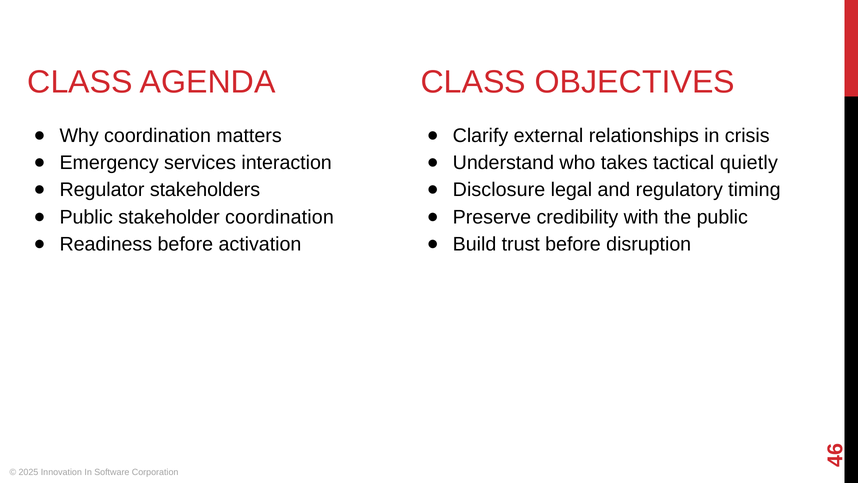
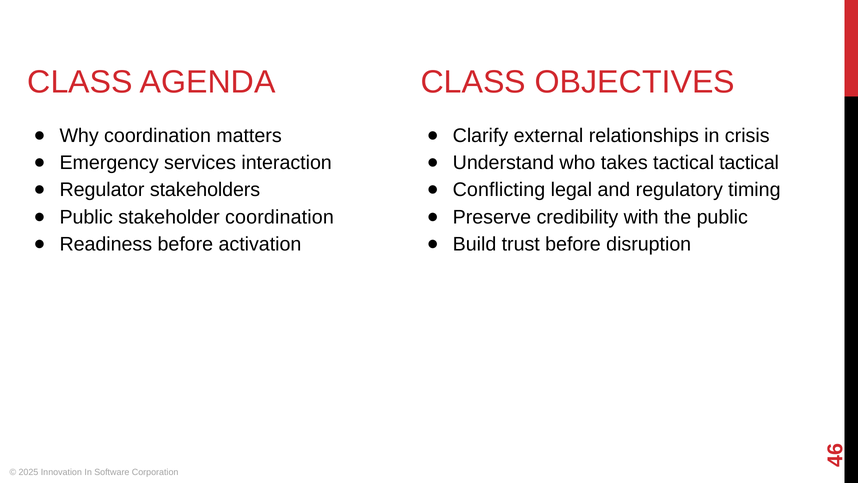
tactical quietly: quietly -> tactical (749, 163)
Disclosure: Disclosure -> Conflicting (499, 190)
